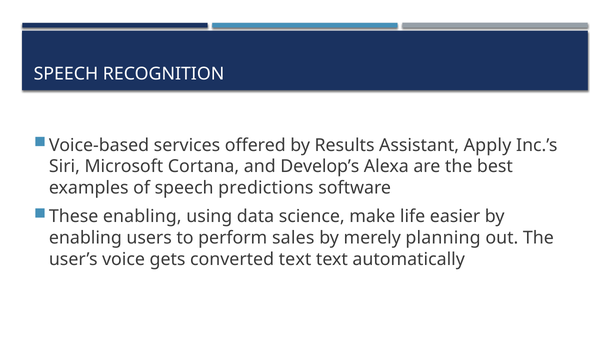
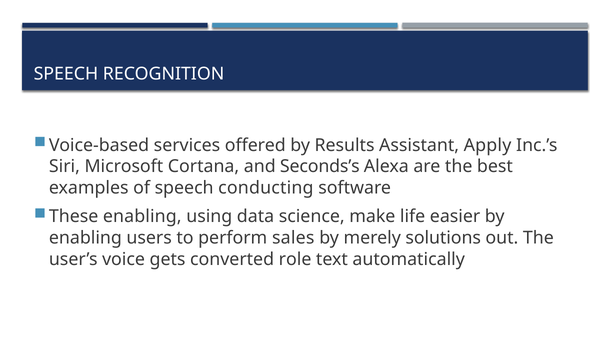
Develop’s: Develop’s -> Seconds’s (320, 167)
predictions: predictions -> conducting (266, 188)
planning: planning -> solutions (443, 238)
converted text: text -> role (295, 259)
